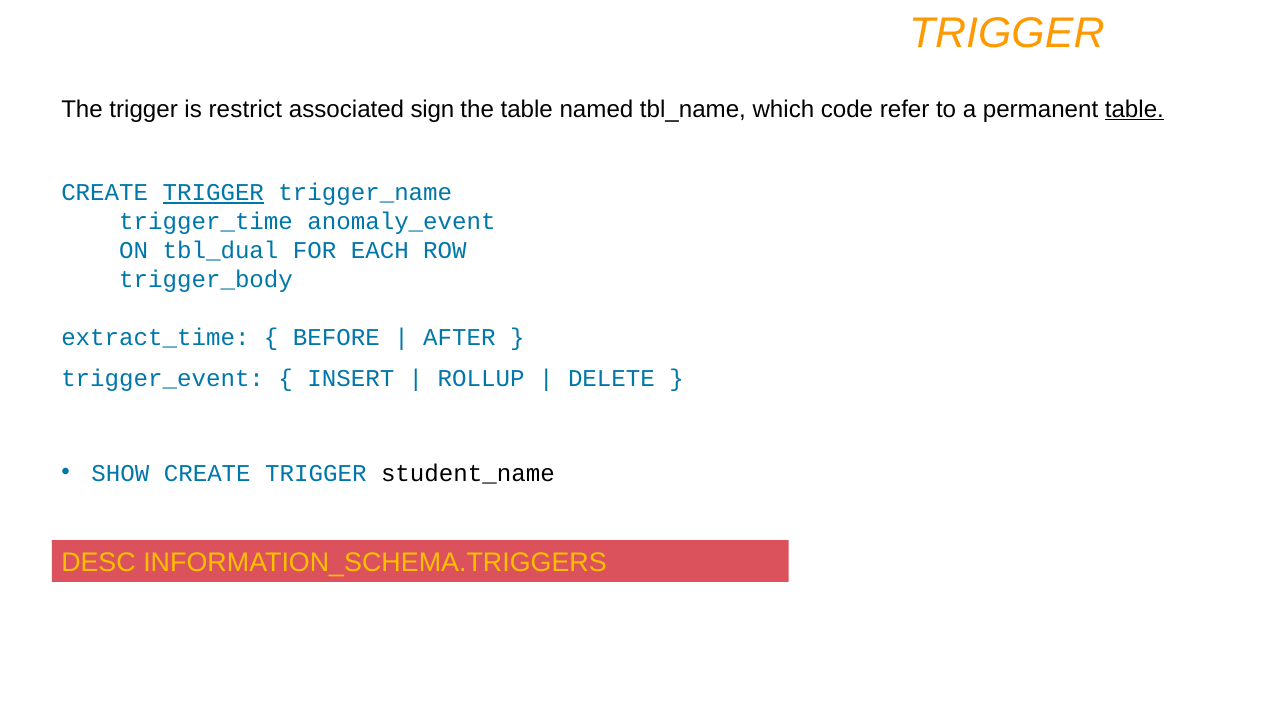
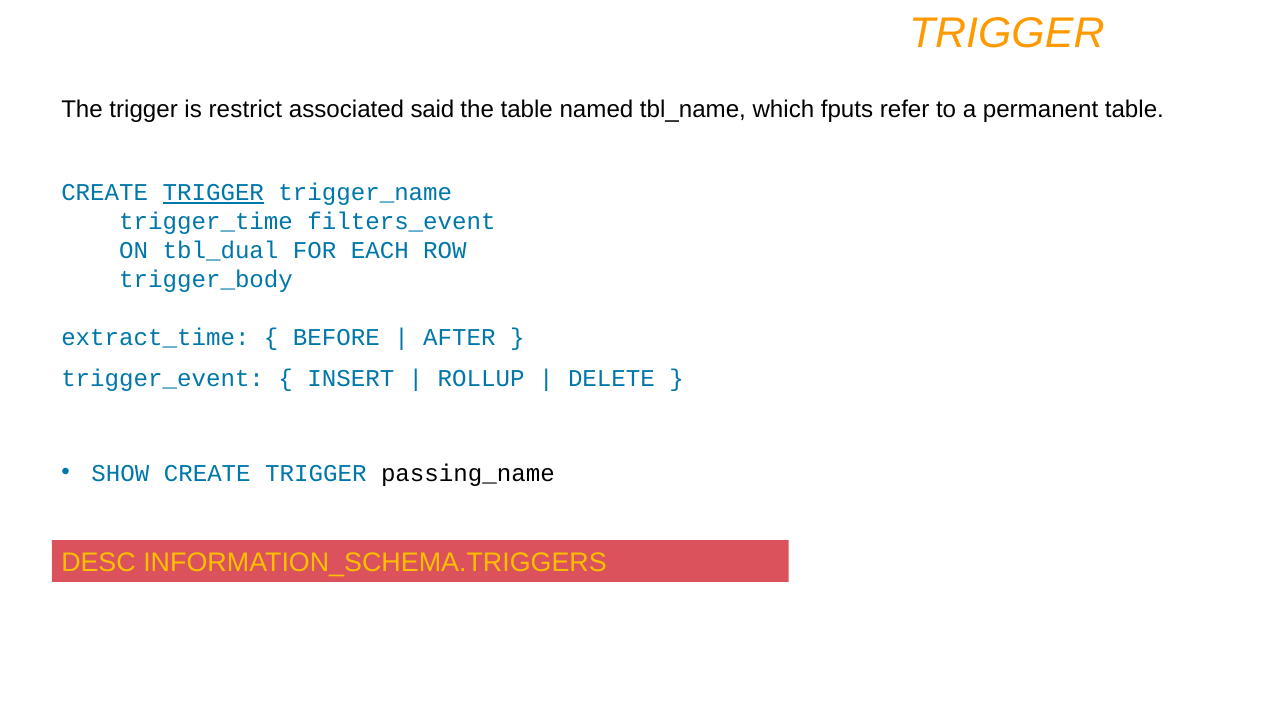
sign: sign -> said (432, 109)
code: code -> fputs (847, 109)
table underline: present -> none (1134, 109)
anomaly_event: anomaly_event -> filters_event (402, 221)
student_name: student_name -> passing_name (468, 473)
